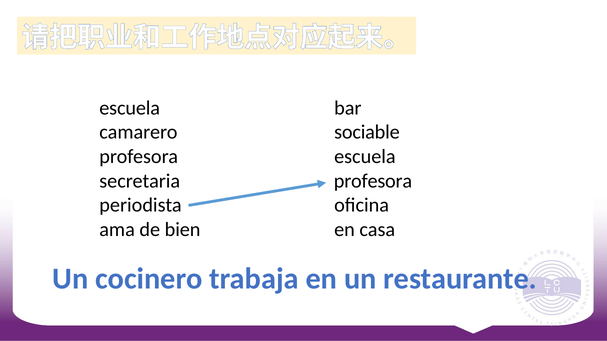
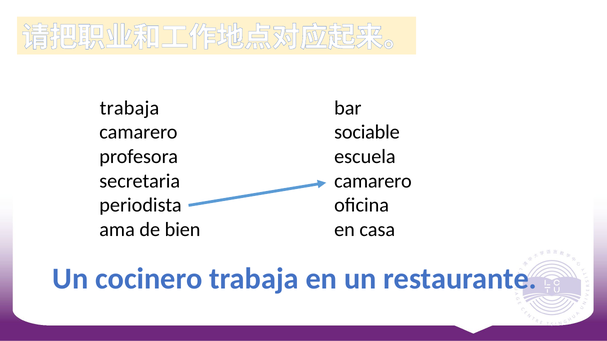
escuela: escuela -> trabaja (129, 108)
profesora: profesora -> camarero (373, 181)
